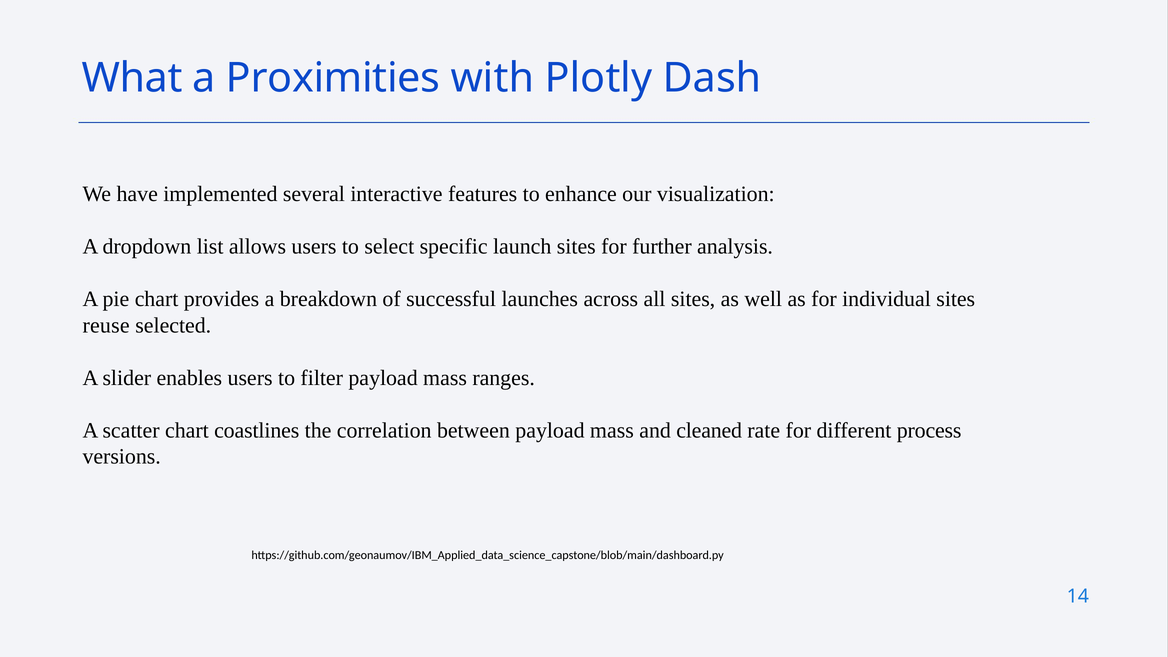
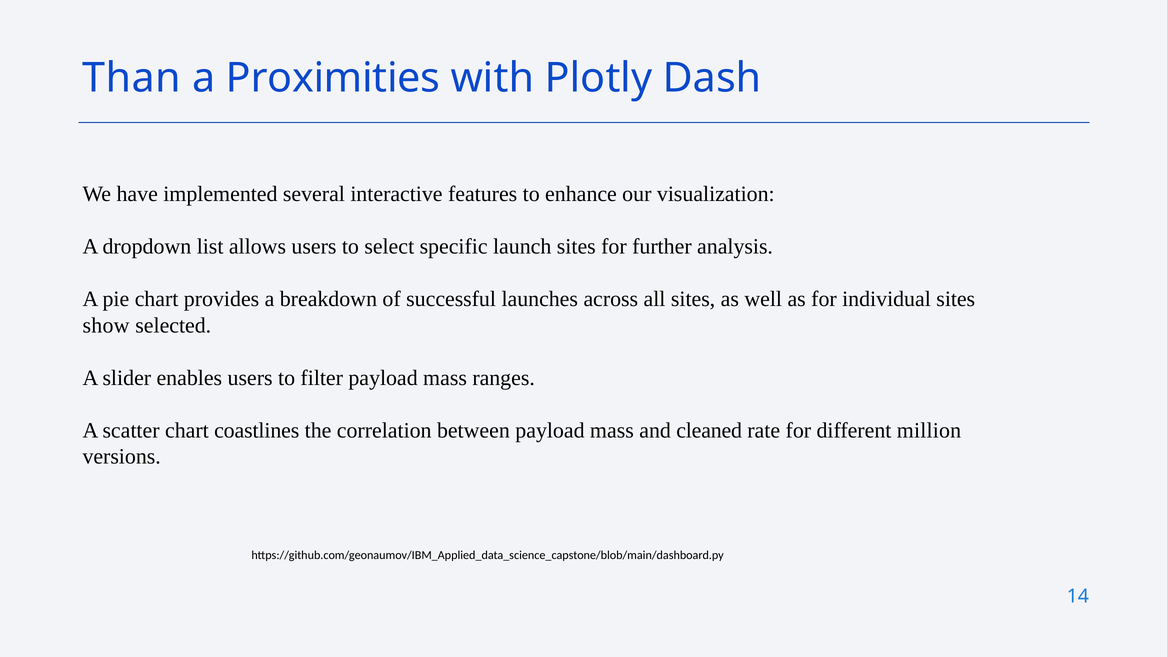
What: What -> Than (132, 78)
reuse: reuse -> show (106, 325)
process: process -> million (929, 430)
